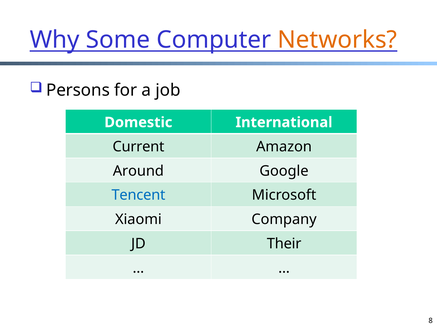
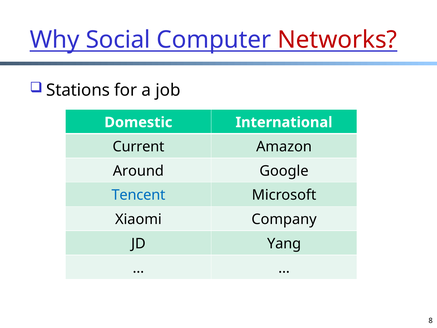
Some: Some -> Social (118, 40)
Networks colour: orange -> red (337, 40)
Persons: Persons -> Stations (78, 90)
Their: Their -> Yang (284, 244)
